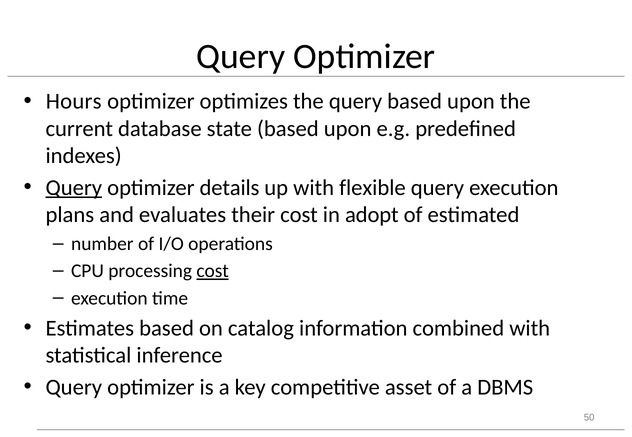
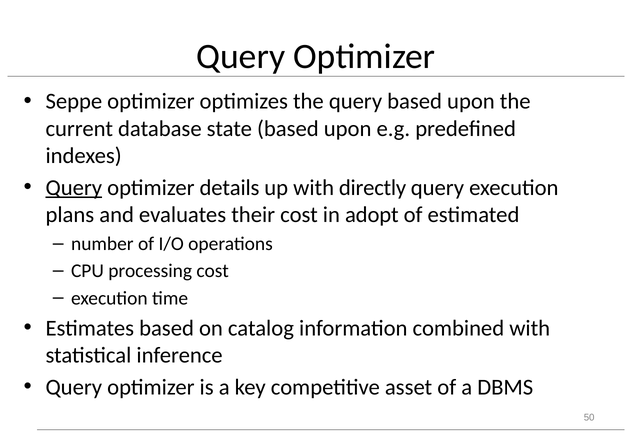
Hours: Hours -> Seppe (74, 102)
flexible: flexible -> directly (373, 188)
cost underline: present -> none (213, 271)
